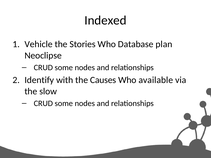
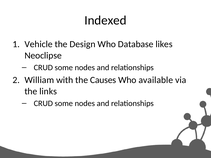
Stories: Stories -> Design (83, 44)
plan: plan -> likes (164, 44)
Identify: Identify -> William (39, 80)
slow: slow -> links (48, 91)
